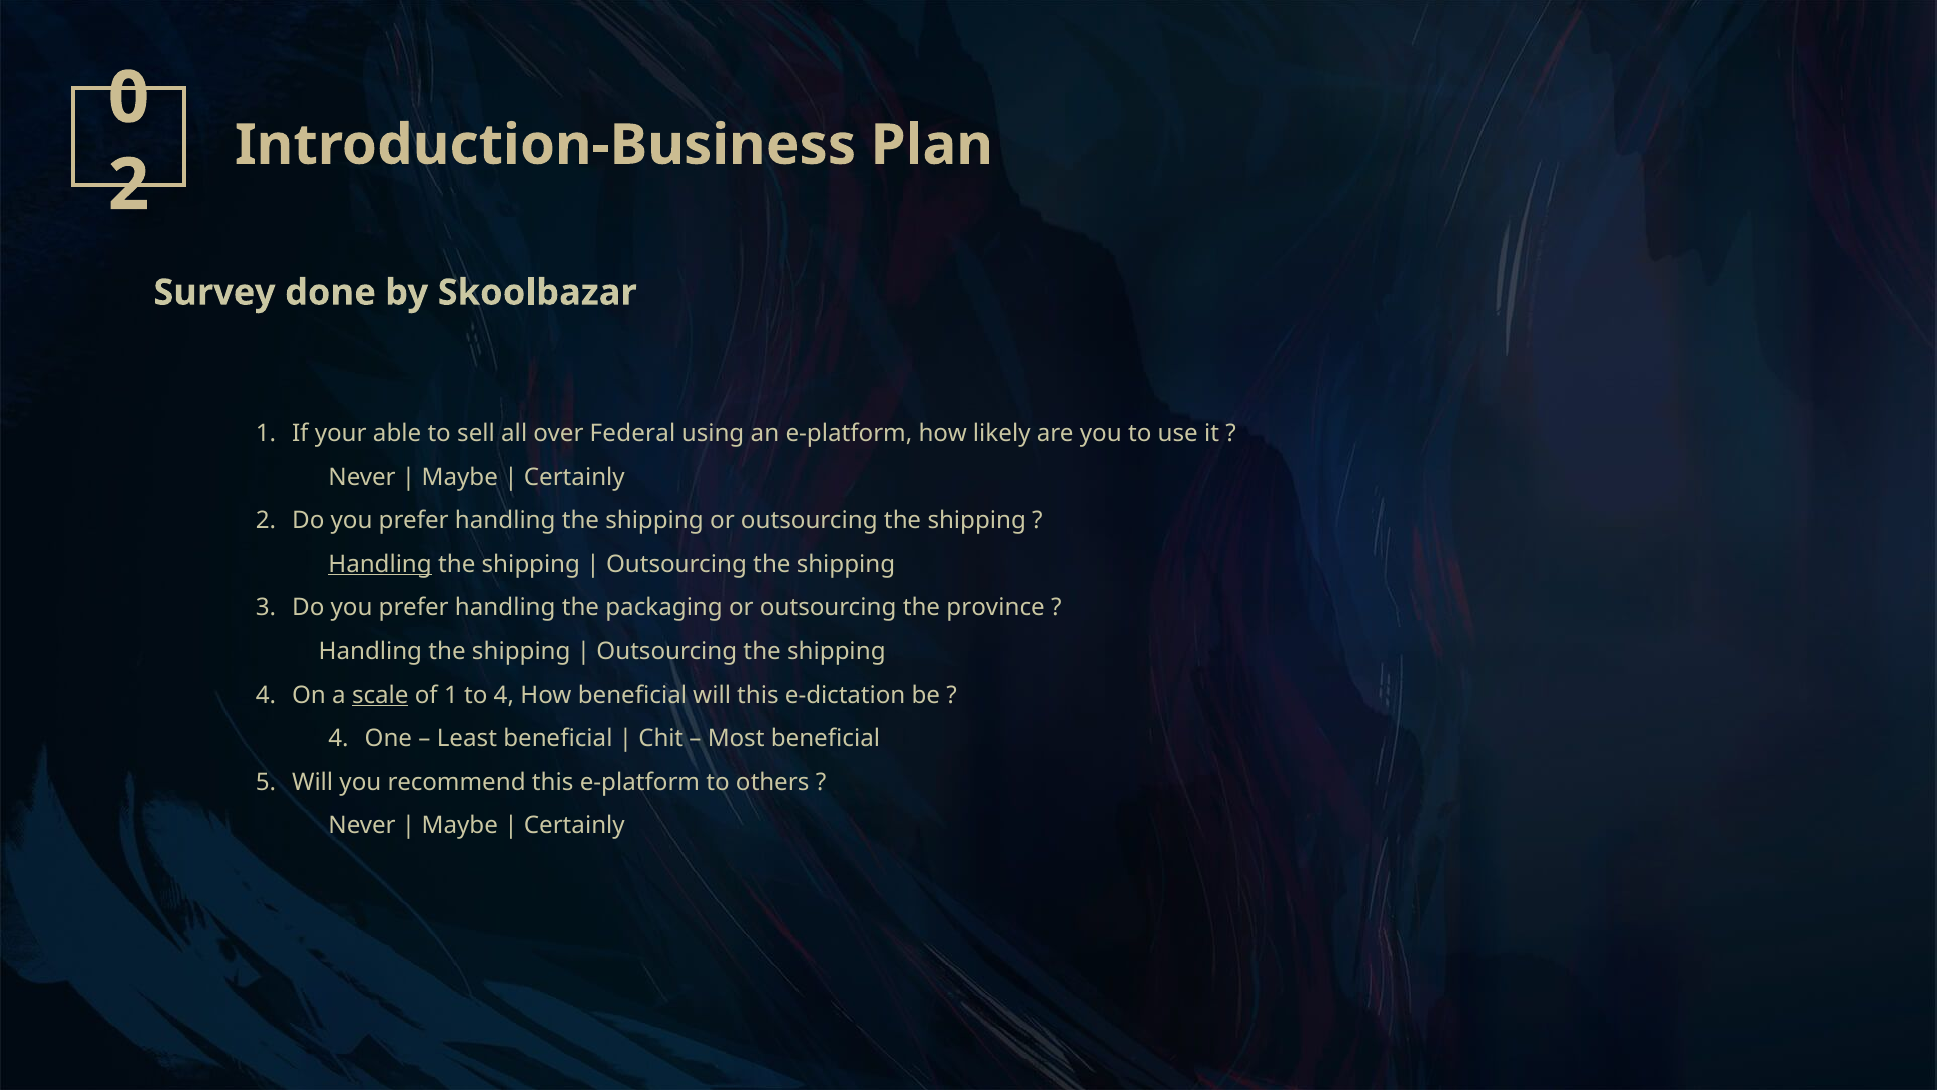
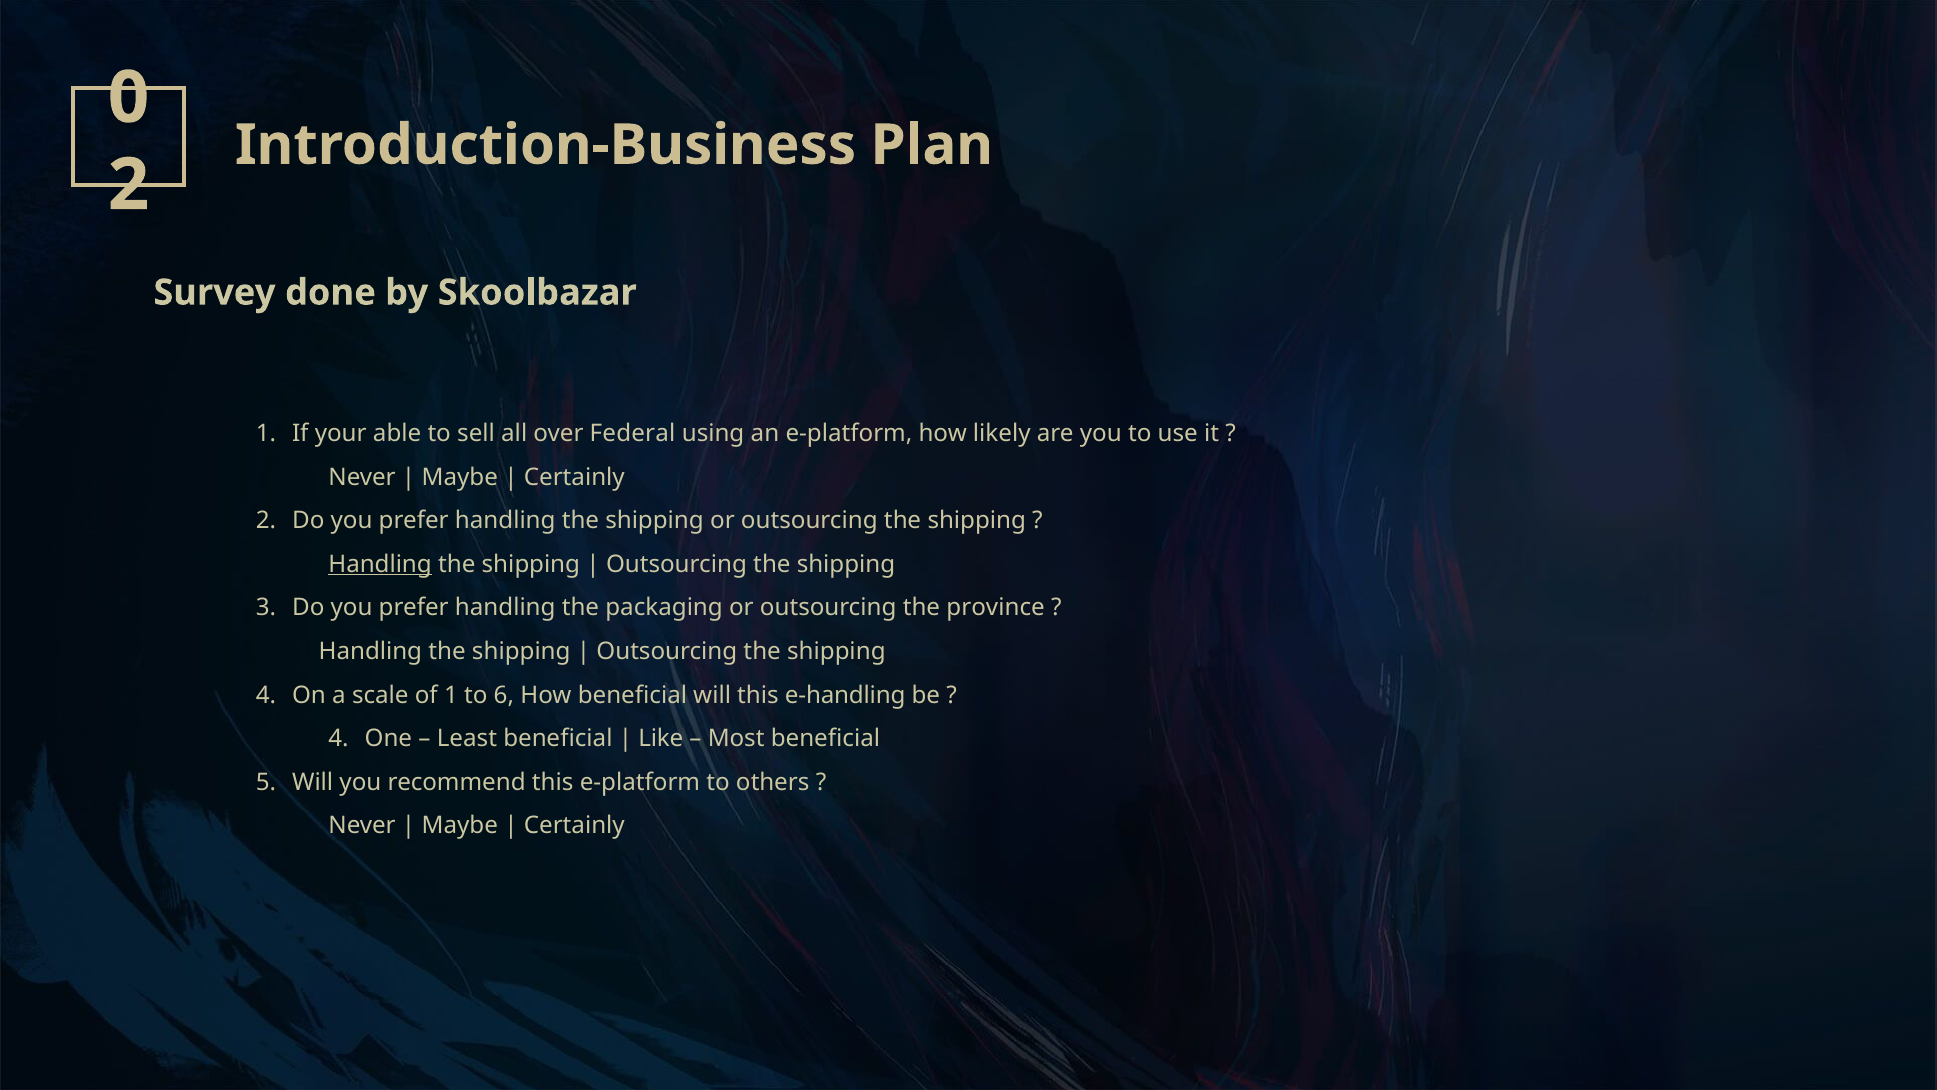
scale underline: present -> none (380, 695)
to 4: 4 -> 6 (504, 695)
e-dictation: e-dictation -> e-handling (845, 695)
Chit: Chit -> Like (661, 738)
